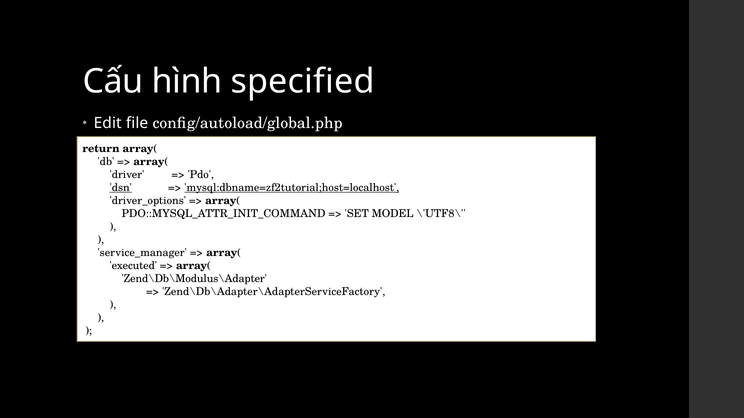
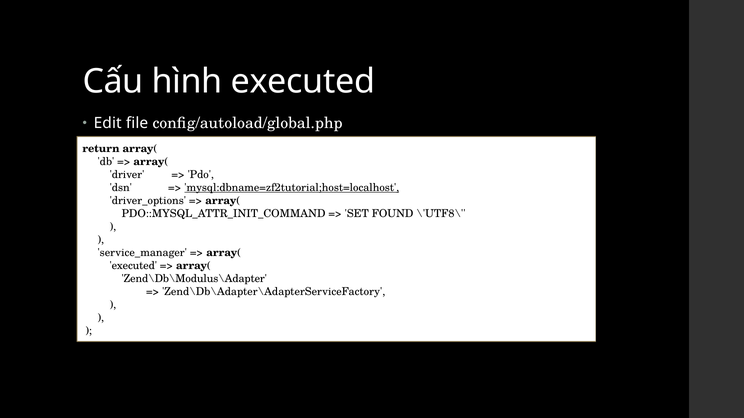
hình specified: specified -> executed (303, 82)
dsn underline: present -> none (121, 188)
MODEL: MODEL -> FOUND (393, 214)
